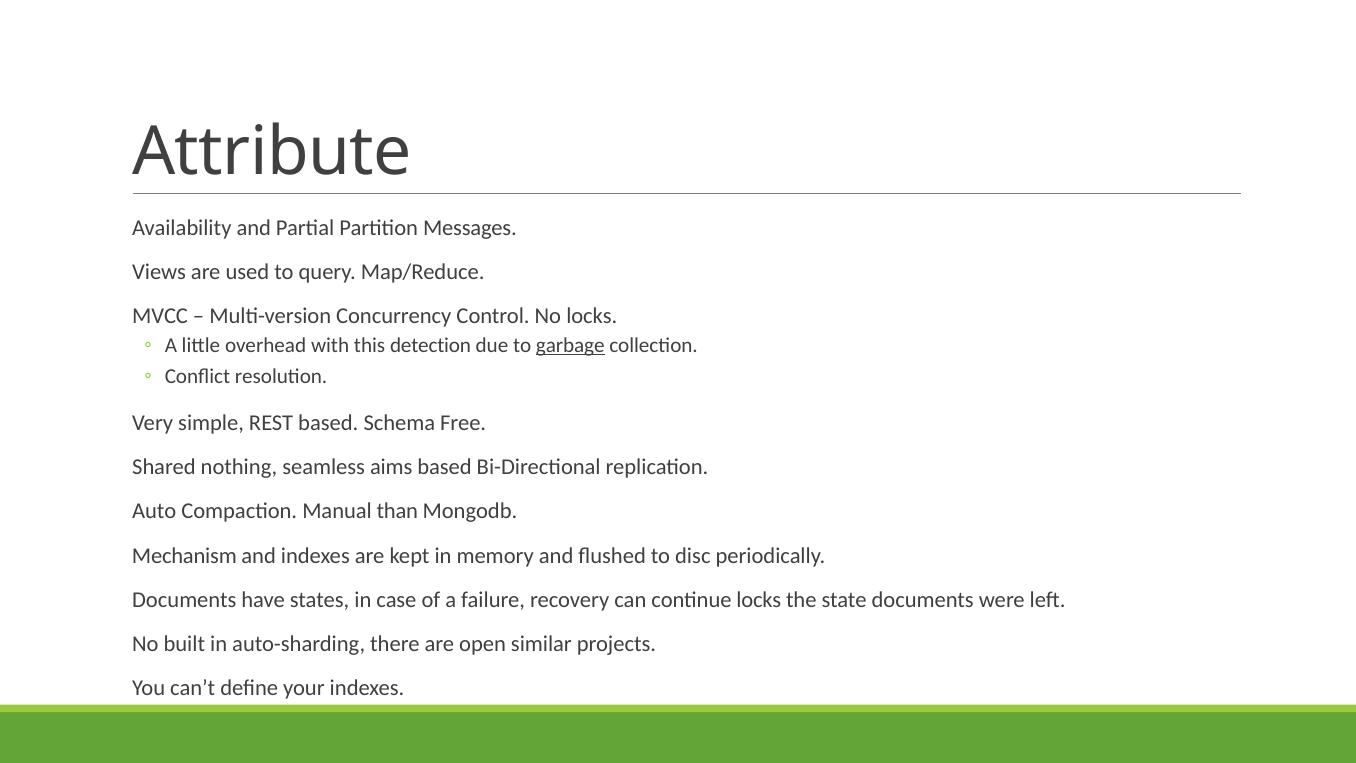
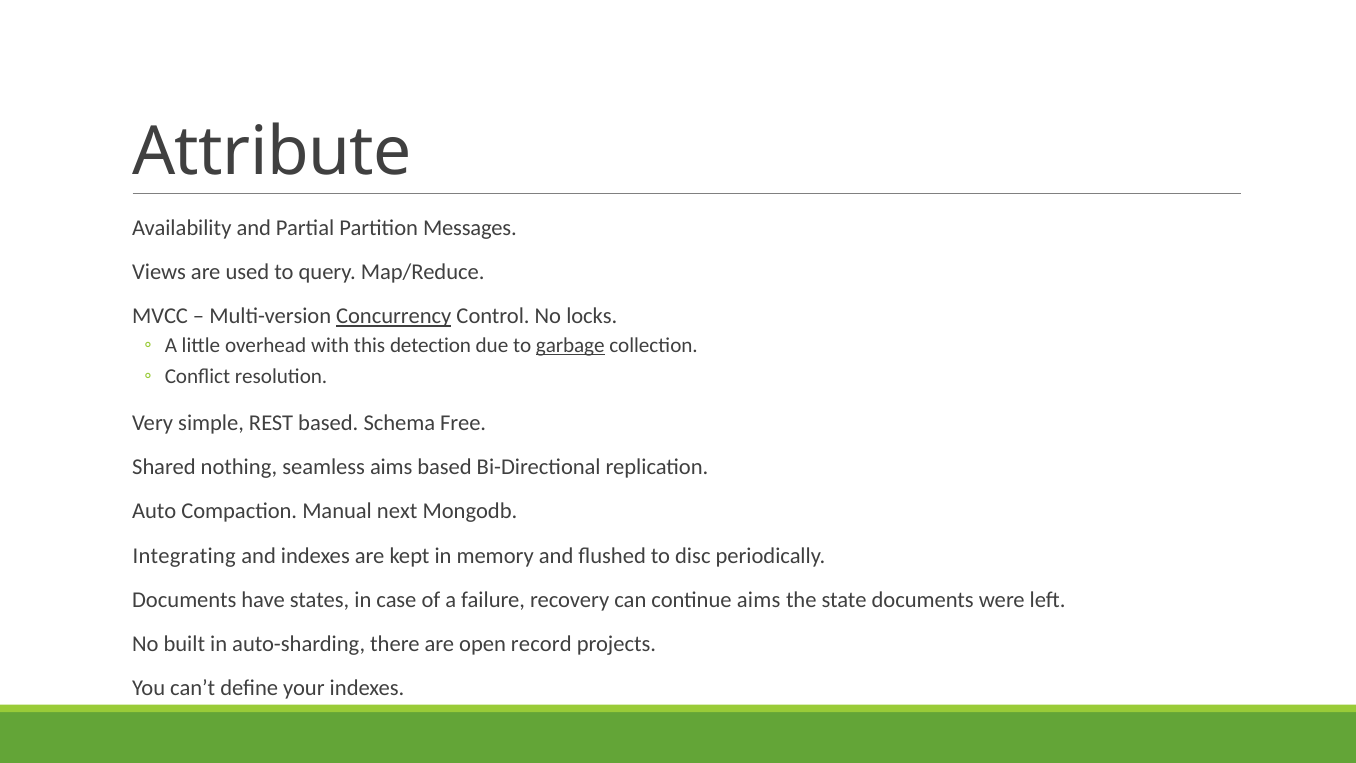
Concurrency underline: none -> present (394, 316)
than: than -> next (397, 511)
Mechanism: Mechanism -> Integrating (184, 555)
continue locks: locks -> aims (759, 600)
similar: similar -> record (541, 644)
